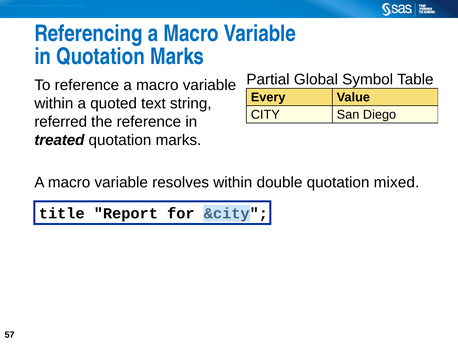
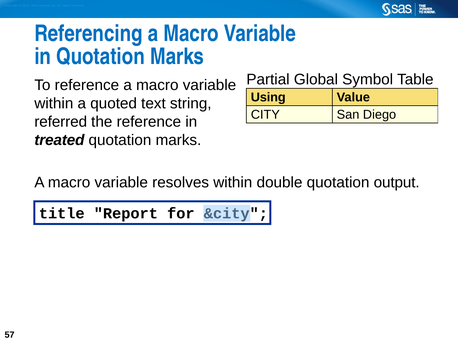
Every: Every -> Using (268, 97)
mixed: mixed -> output (397, 182)
